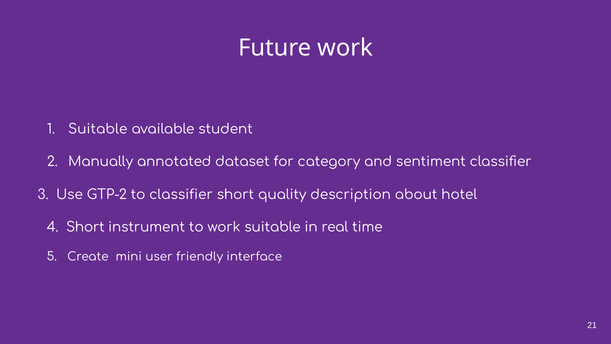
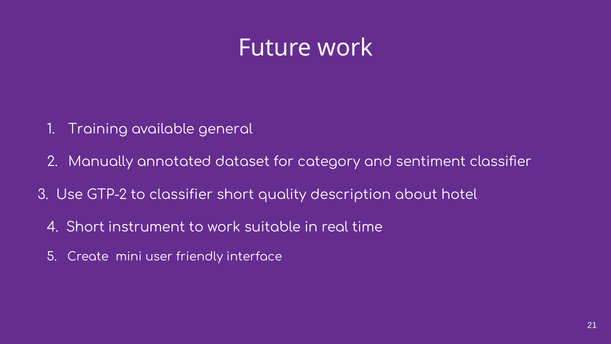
Suitable: Suitable -> Training (98, 129)
student: student -> general (226, 129)
